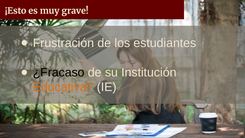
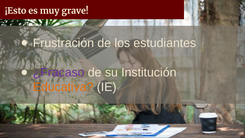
¿Fracaso colour: black -> purple (59, 72)
